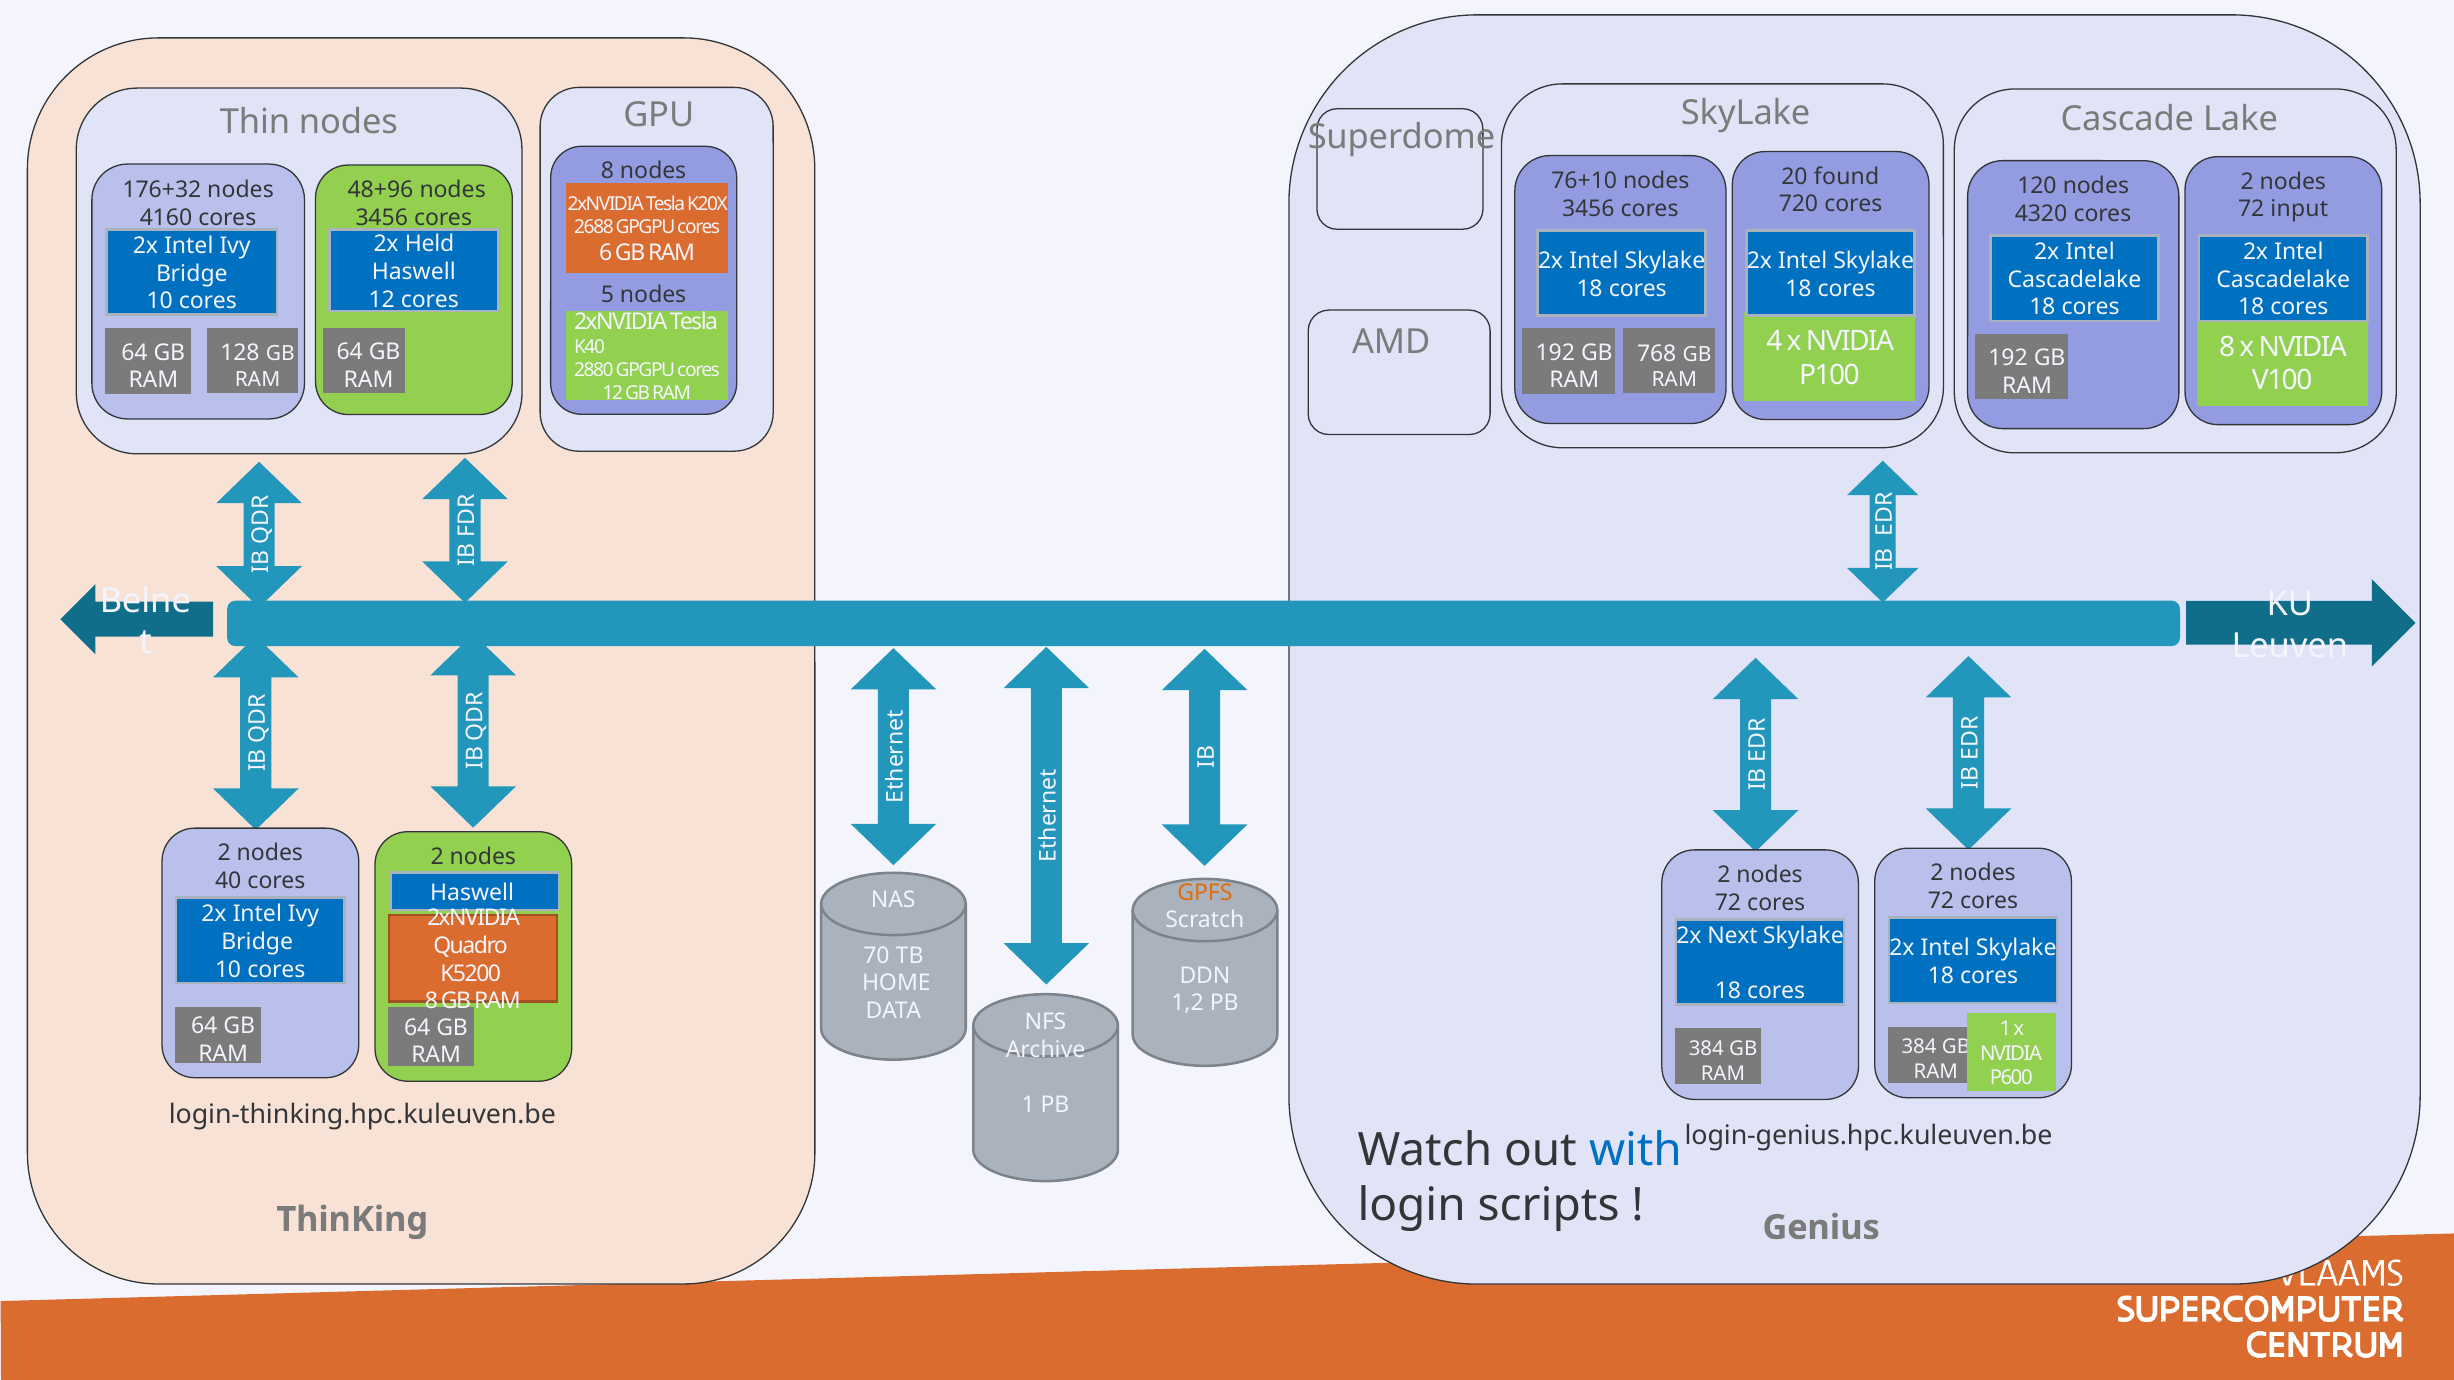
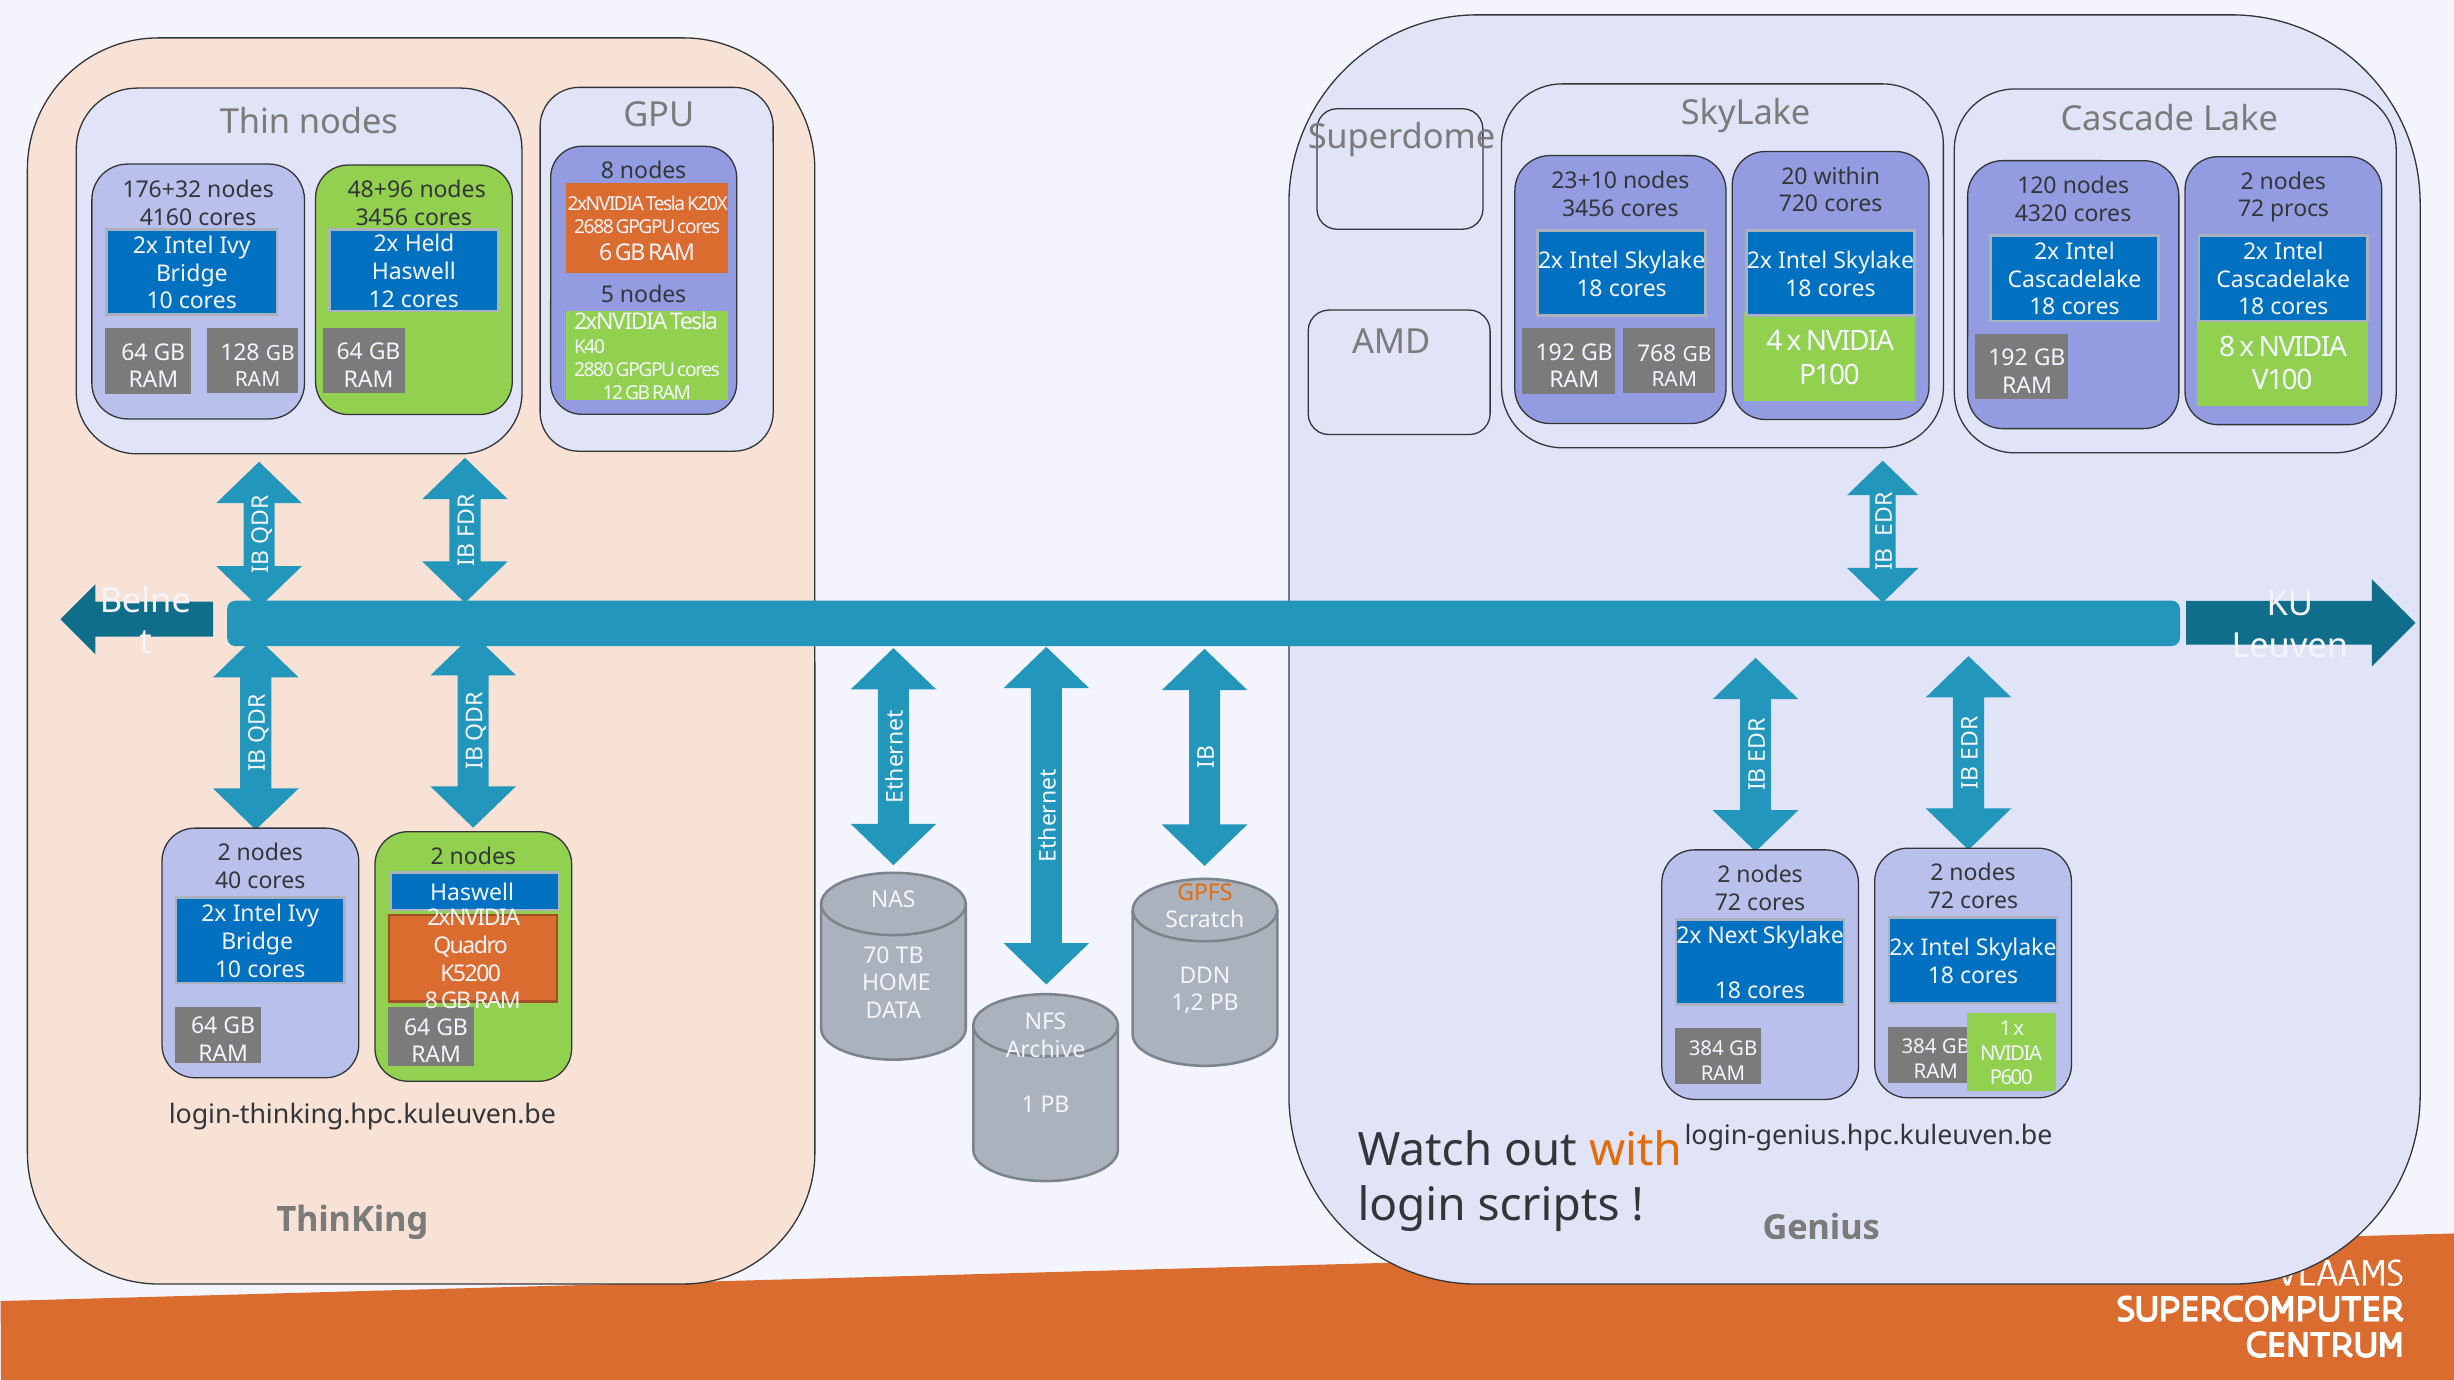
found: found -> within (1847, 177)
76+10: 76+10 -> 23+10 (1584, 181)
input: input -> procs (2300, 209)
with colour: blue -> orange (1635, 1150)
